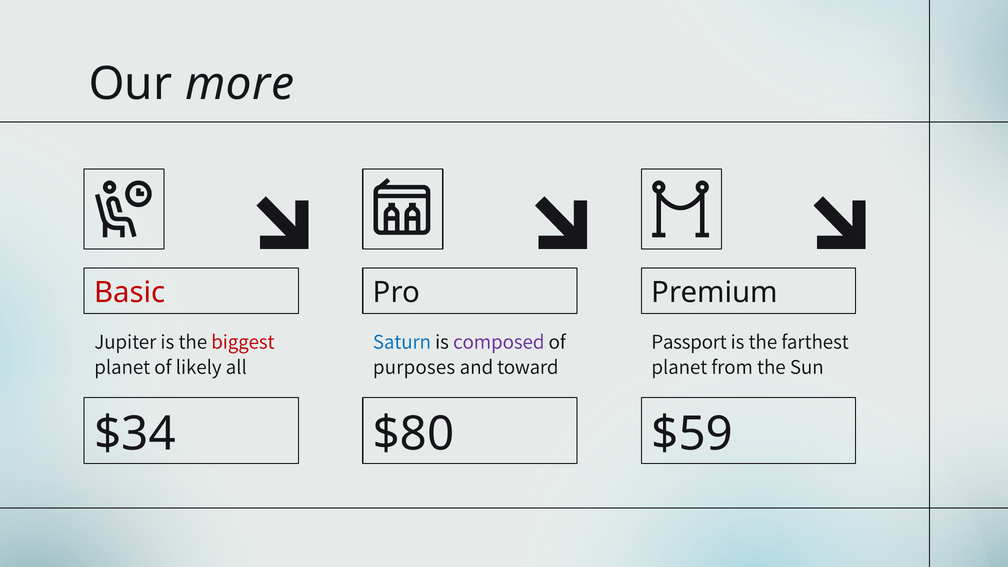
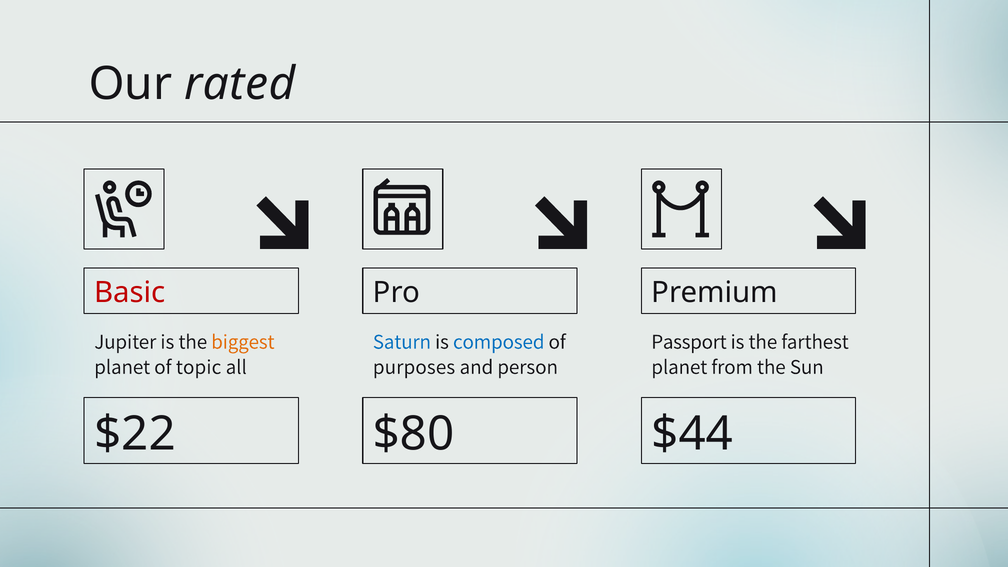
more: more -> rated (240, 84)
biggest colour: red -> orange (243, 342)
composed colour: purple -> blue (499, 342)
likely: likely -> topic (199, 367)
toward: toward -> person (528, 367)
$34: $34 -> $22 (135, 434)
$59: $59 -> $44 (692, 434)
